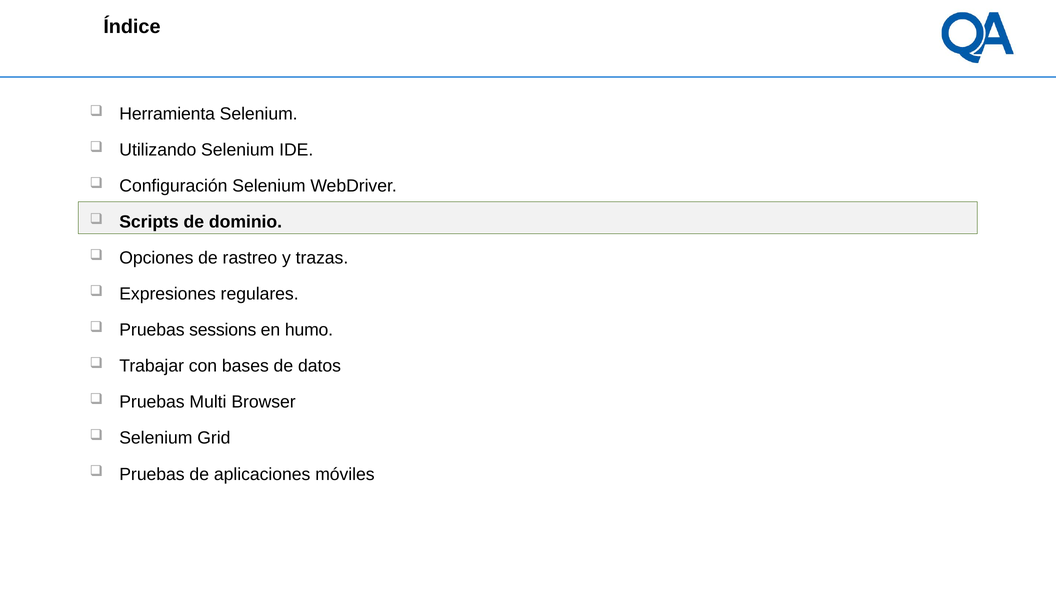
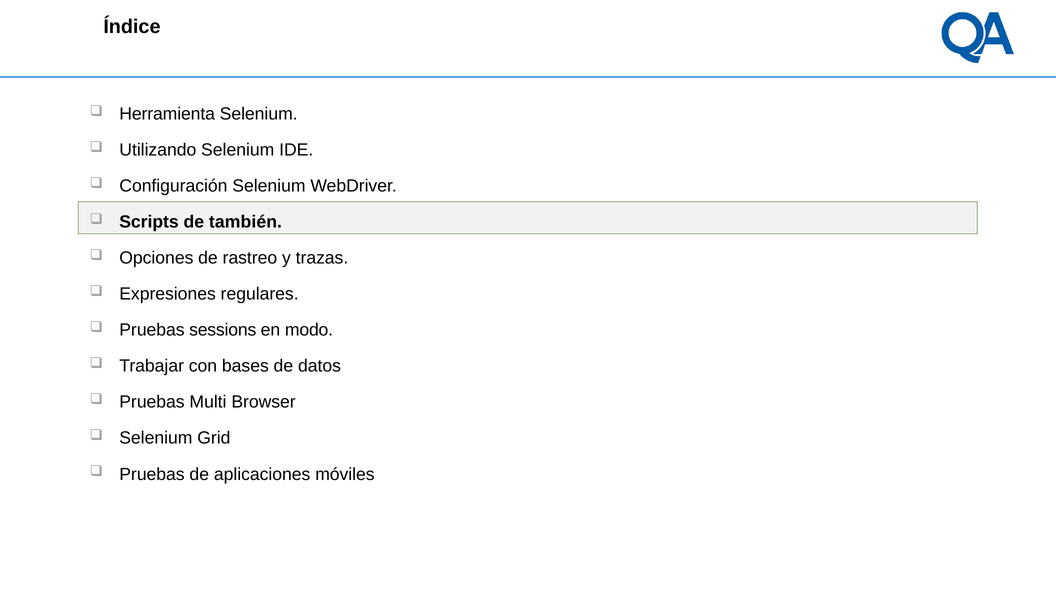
dominio: dominio -> también (245, 222)
humo: humo -> modo (309, 330)
